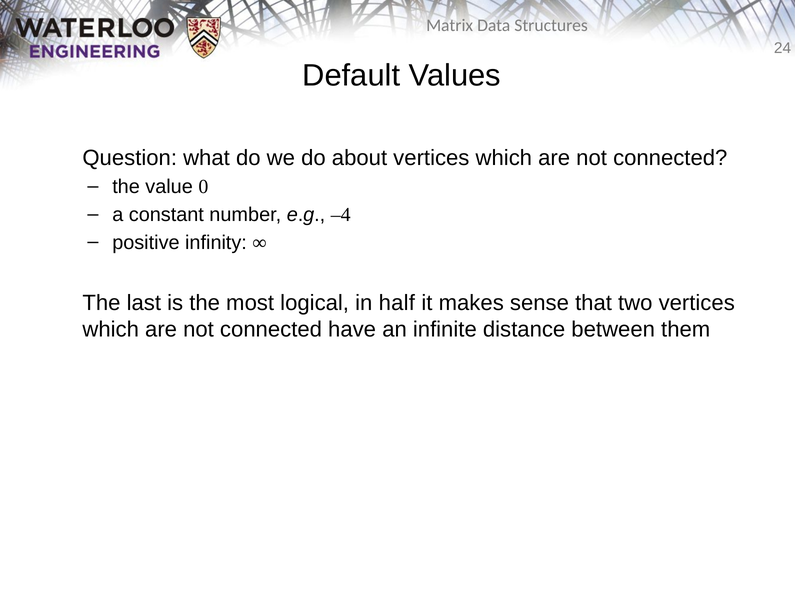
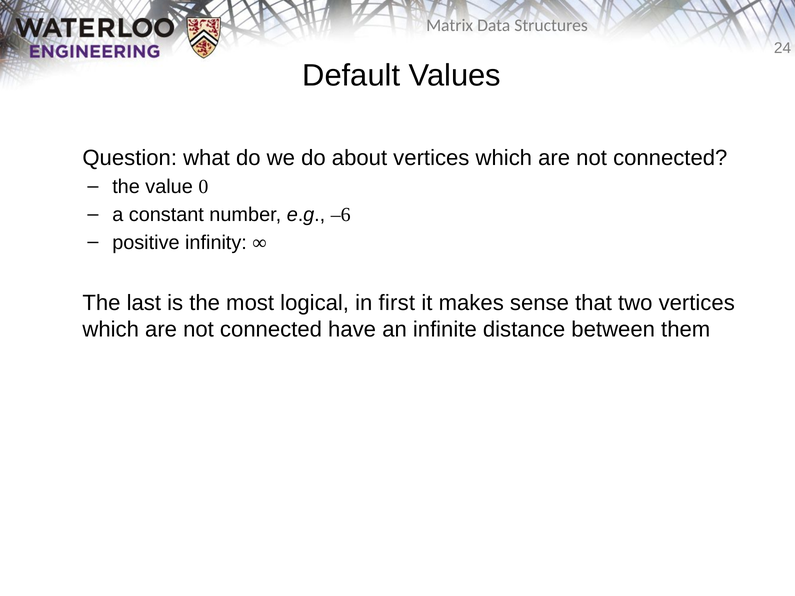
–4: –4 -> –6 (341, 215)
half: half -> first (397, 303)
